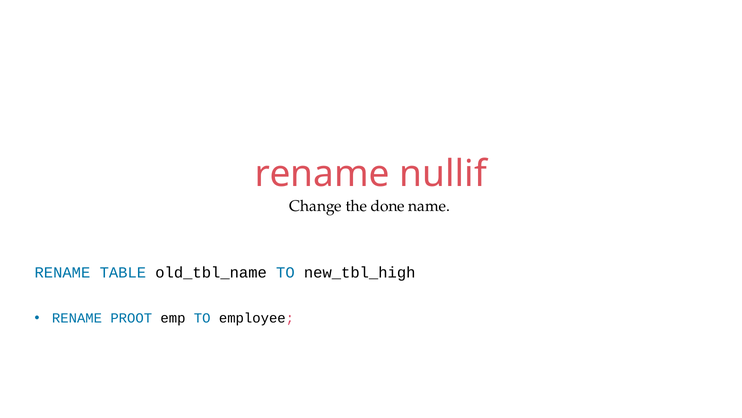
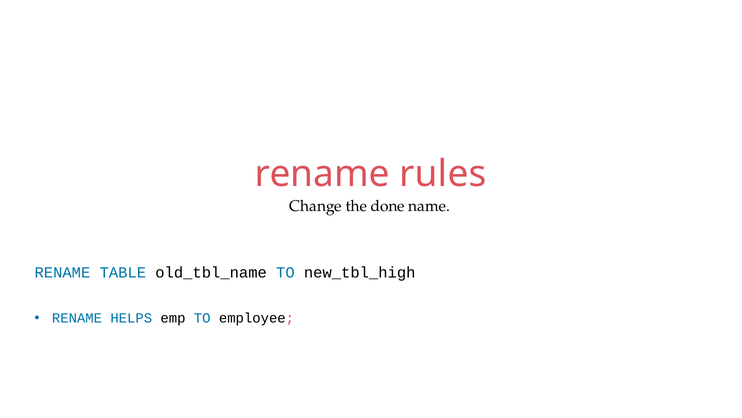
nullif: nullif -> rules (443, 174)
PROOT: PROOT -> HELPS (131, 318)
